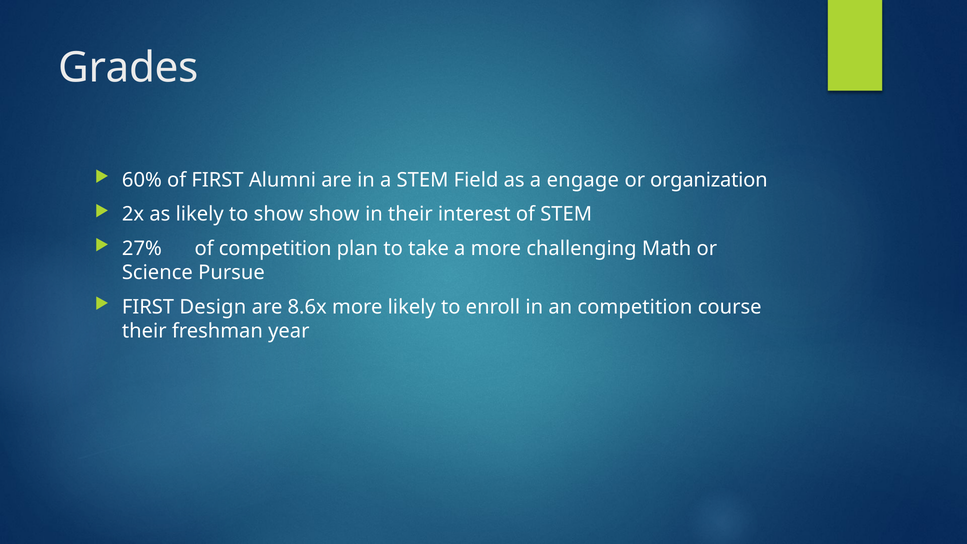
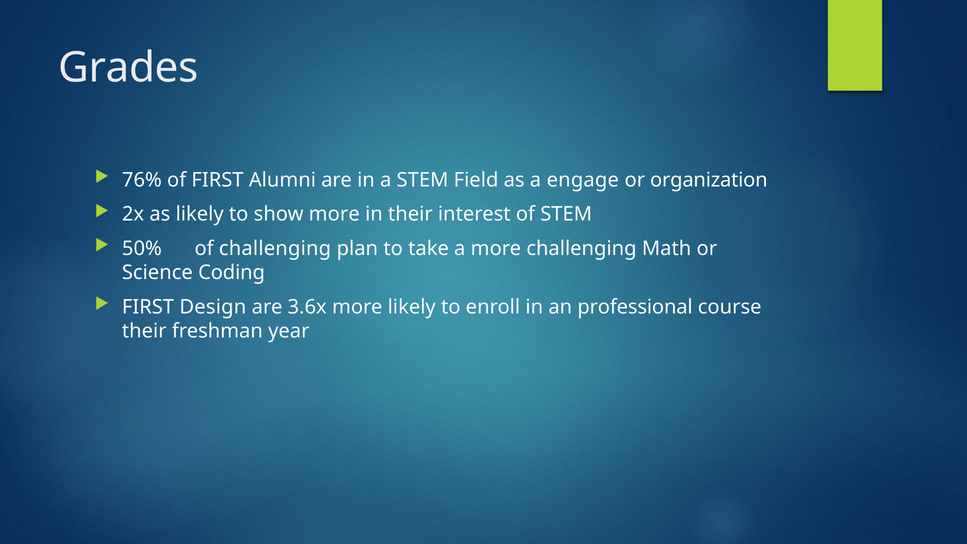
60%: 60% -> 76% (142, 180)
show show: show -> more (334, 214)
27%: 27% -> 50% (142, 248)
of competition: competition -> challenging (275, 248)
Pursue: Pursue -> Coding (232, 273)
8.6x: 8.6x -> 3.6x (307, 307)
an competition: competition -> professional (635, 307)
